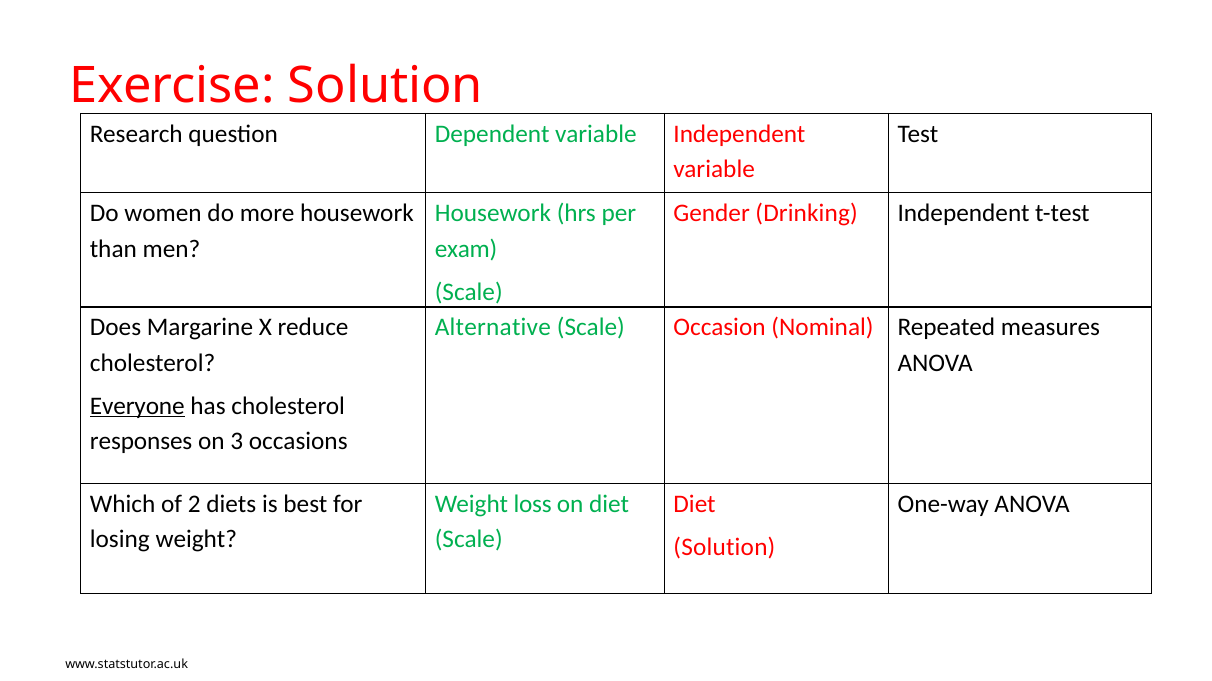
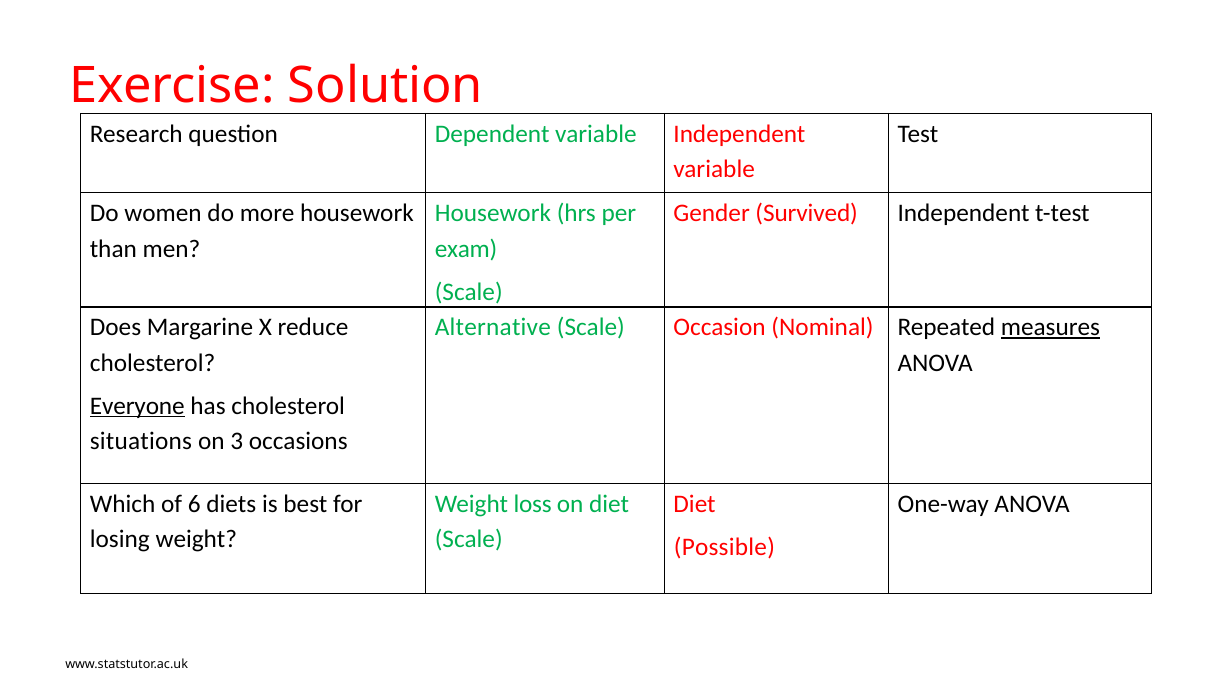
Drinking: Drinking -> Survived (807, 213)
measures underline: none -> present (1050, 328)
responses: responses -> situations (141, 442)
2: 2 -> 6 (194, 505)
Solution: Solution -> Possible (724, 548)
